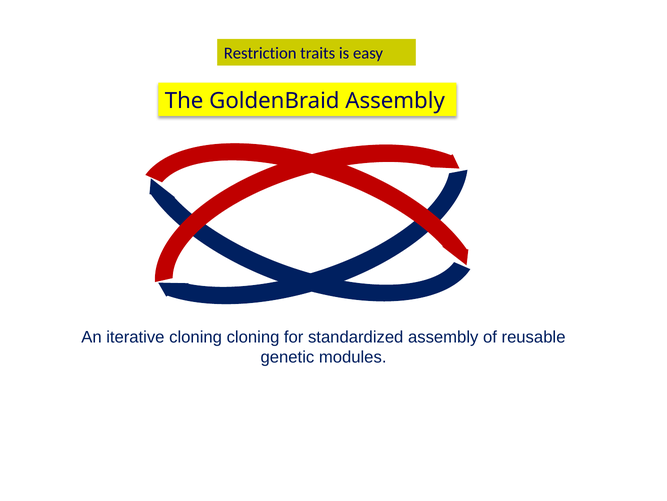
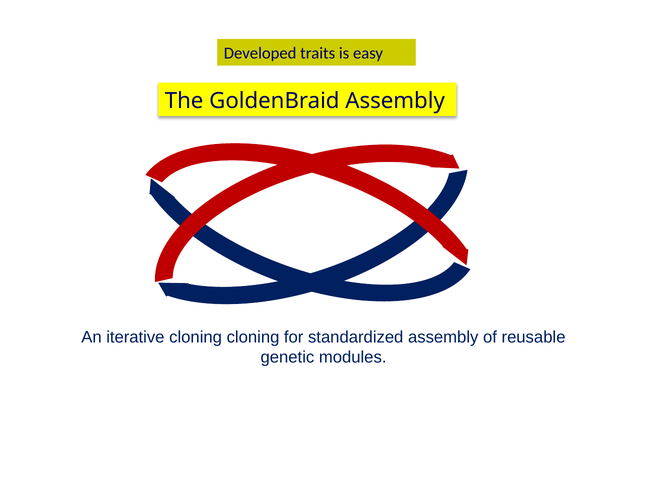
Restriction: Restriction -> Developed (260, 53)
